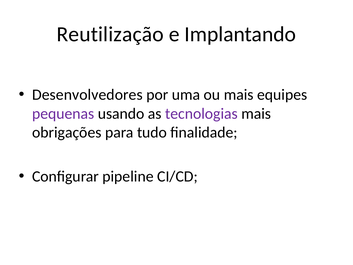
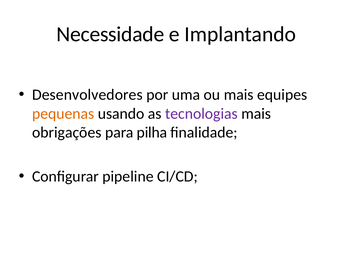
Reutilização: Reutilização -> Necessidade (110, 34)
pequenas colour: purple -> orange (63, 113)
tudo: tudo -> pilha (152, 132)
